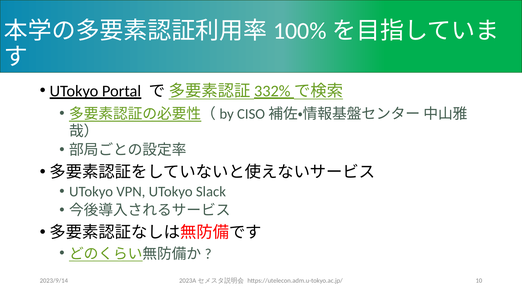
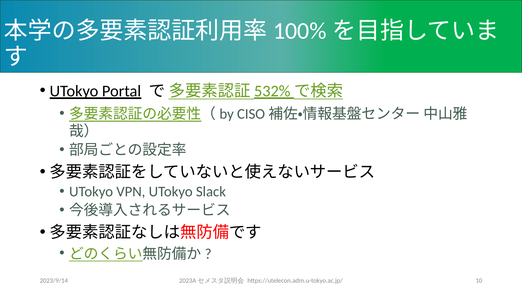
332%: 332% -> 532% (272, 91)
